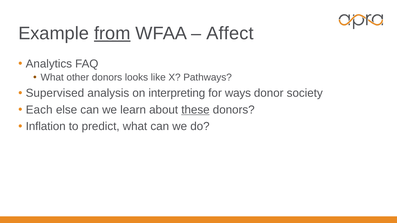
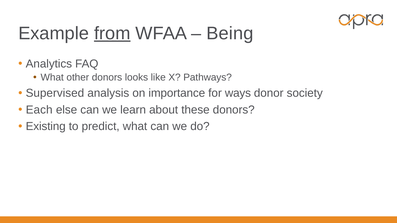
Affect: Affect -> Being (230, 33)
interpreting: interpreting -> importance (177, 93)
these underline: present -> none (195, 110)
Inflation: Inflation -> Existing (46, 127)
